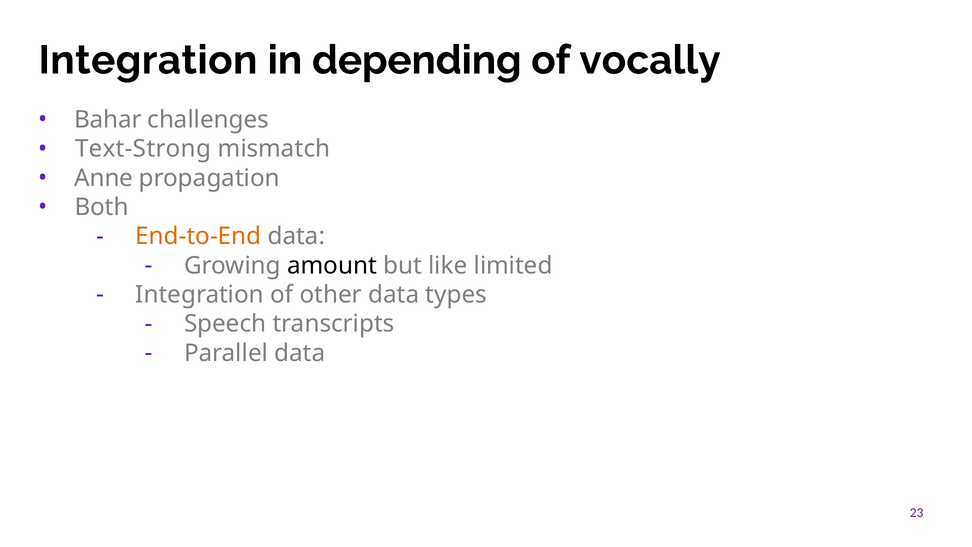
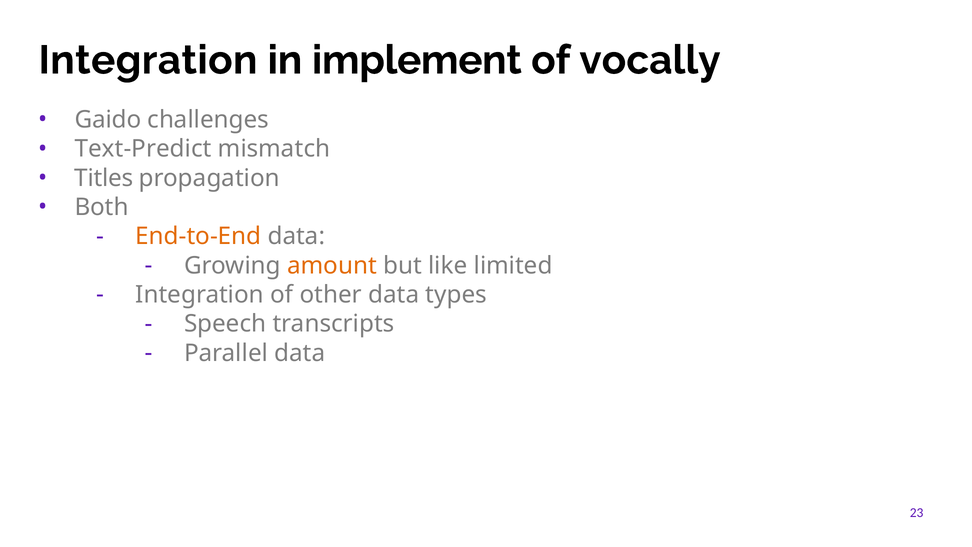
depending: depending -> implement (417, 60)
Bahar: Bahar -> Gaido (108, 120)
Text-Strong: Text-Strong -> Text-Predict (143, 149)
Anne: Anne -> Titles (104, 178)
amount colour: black -> orange (332, 265)
